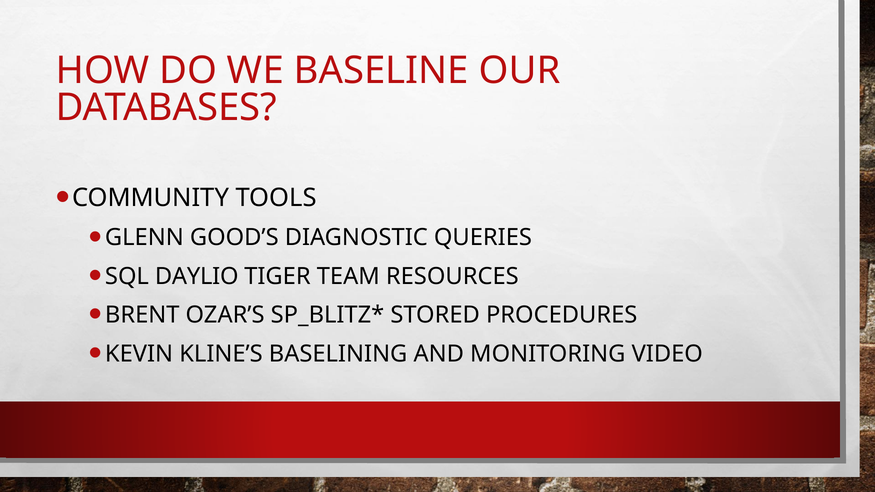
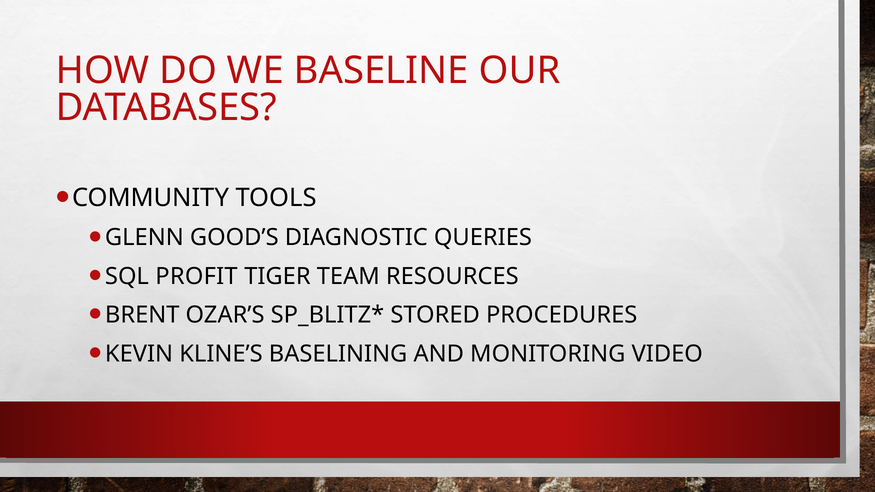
DAYLIO: DAYLIO -> PROFIT (196, 276)
